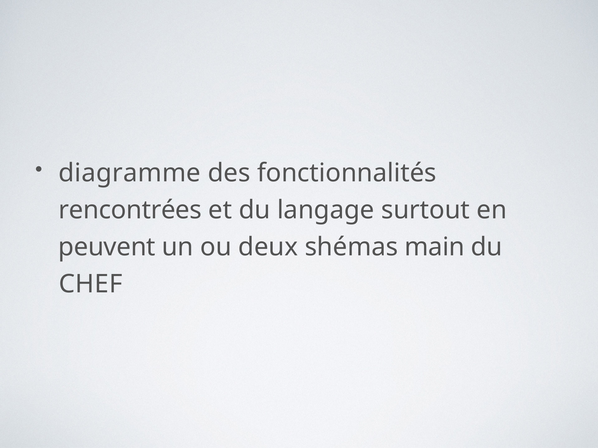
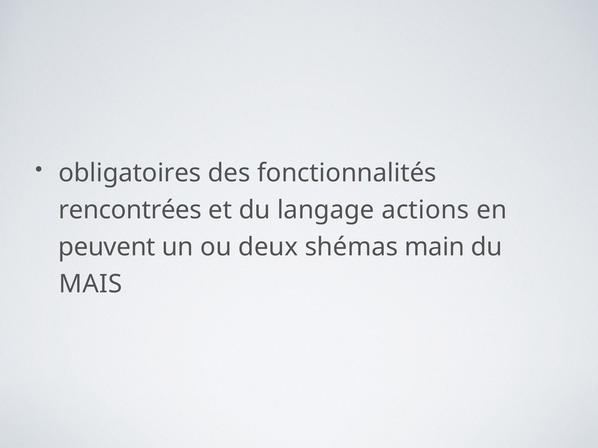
diagramme: diagramme -> obligatoires (130, 173)
surtout: surtout -> actions (425, 210)
CHEF: CHEF -> MAIS (91, 284)
